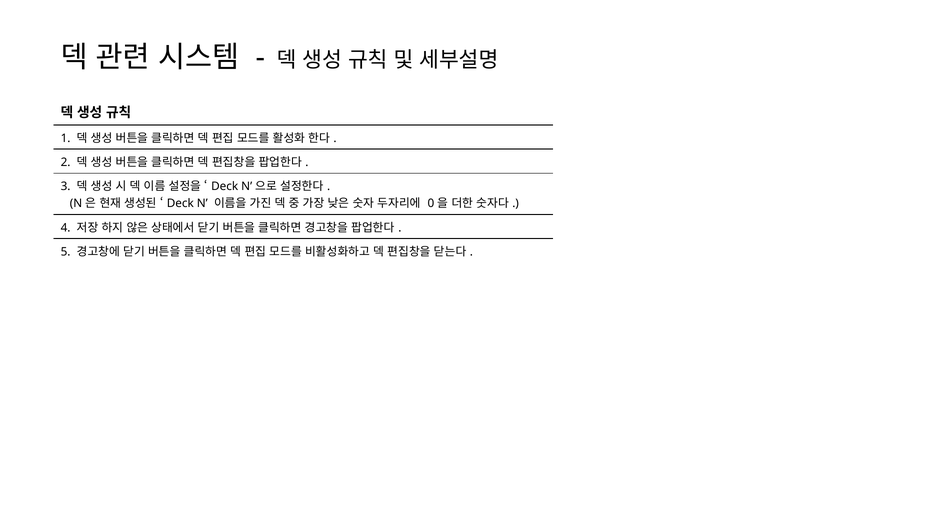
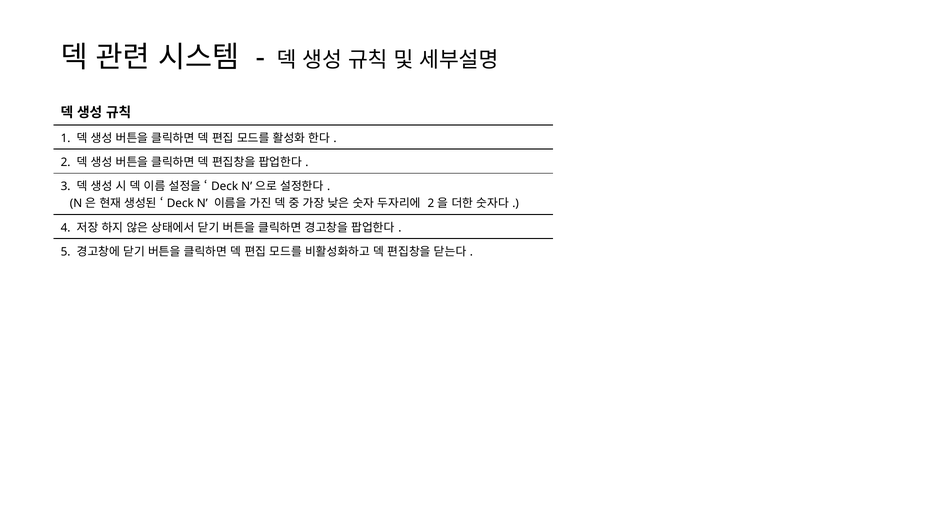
0: 0 -> 2 (431, 203)
